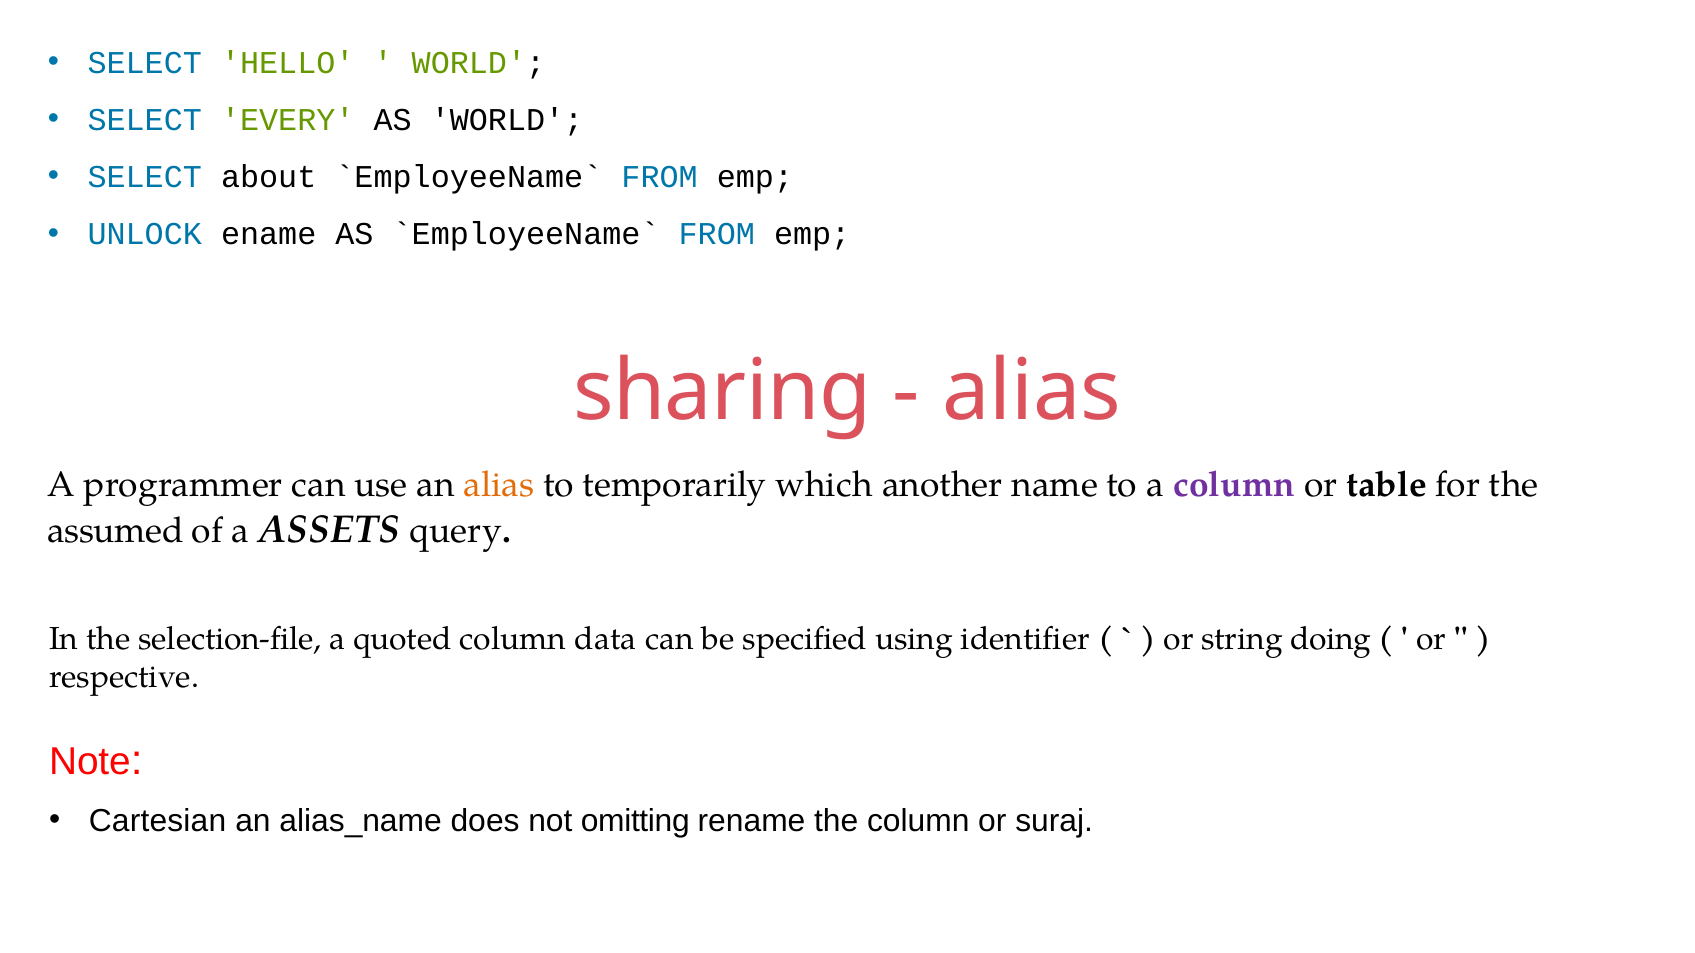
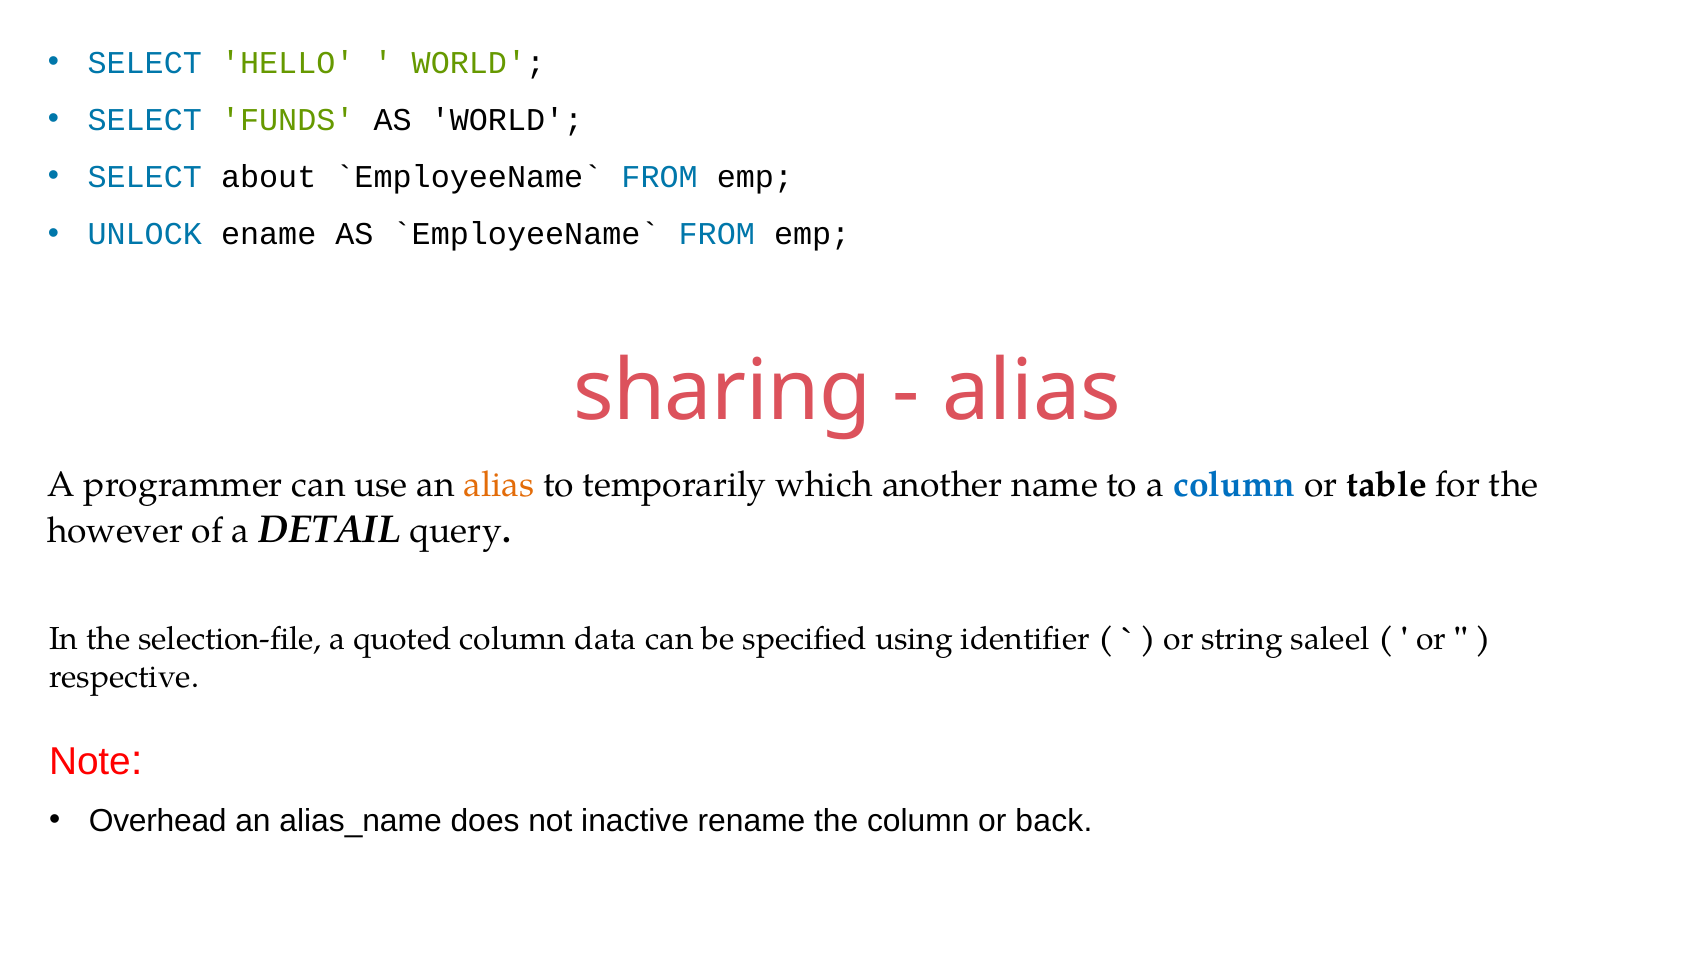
EVERY: EVERY -> FUNDS (288, 120)
column colour: purple -> blue (1234, 485)
assumed: assumed -> however (115, 531)
ASSETS: ASSETS -> DETAIL (330, 530)
doing: doing -> saleel (1330, 639)
Cartesian: Cartesian -> Overhead (158, 821)
omitting: omitting -> inactive (635, 821)
suraj: suraj -> back (1054, 821)
